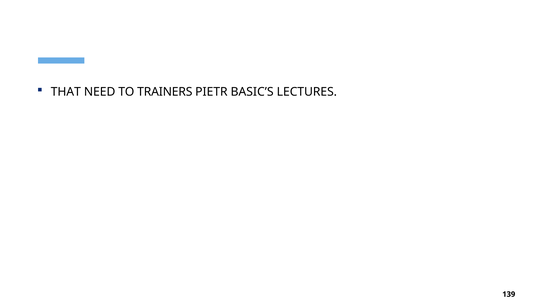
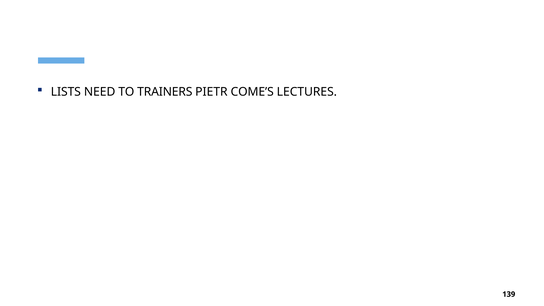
THAT: THAT -> LISTS (66, 92)
BASIC’S: BASIC’S -> COME’S (252, 92)
